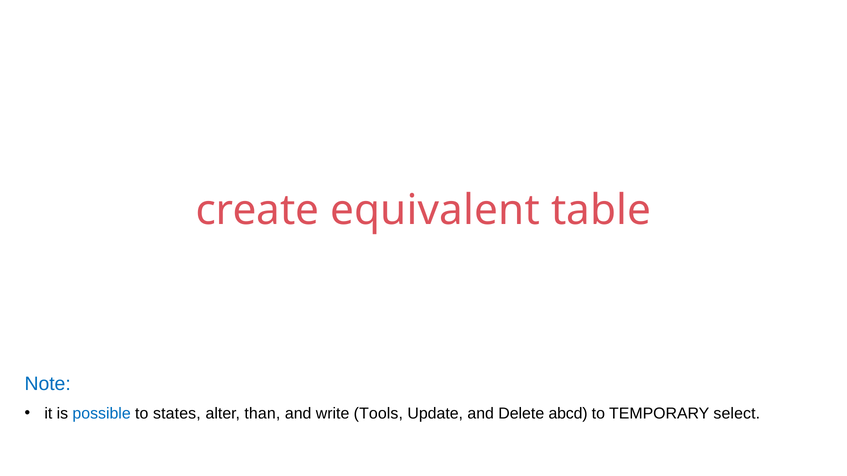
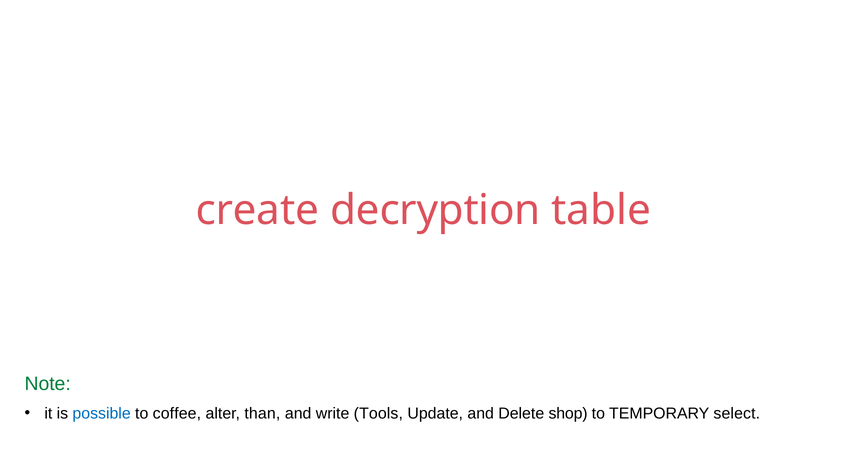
equivalent: equivalent -> decryption (435, 211)
Note colour: blue -> green (48, 384)
states: states -> coffee (177, 414)
abcd: abcd -> shop (568, 414)
